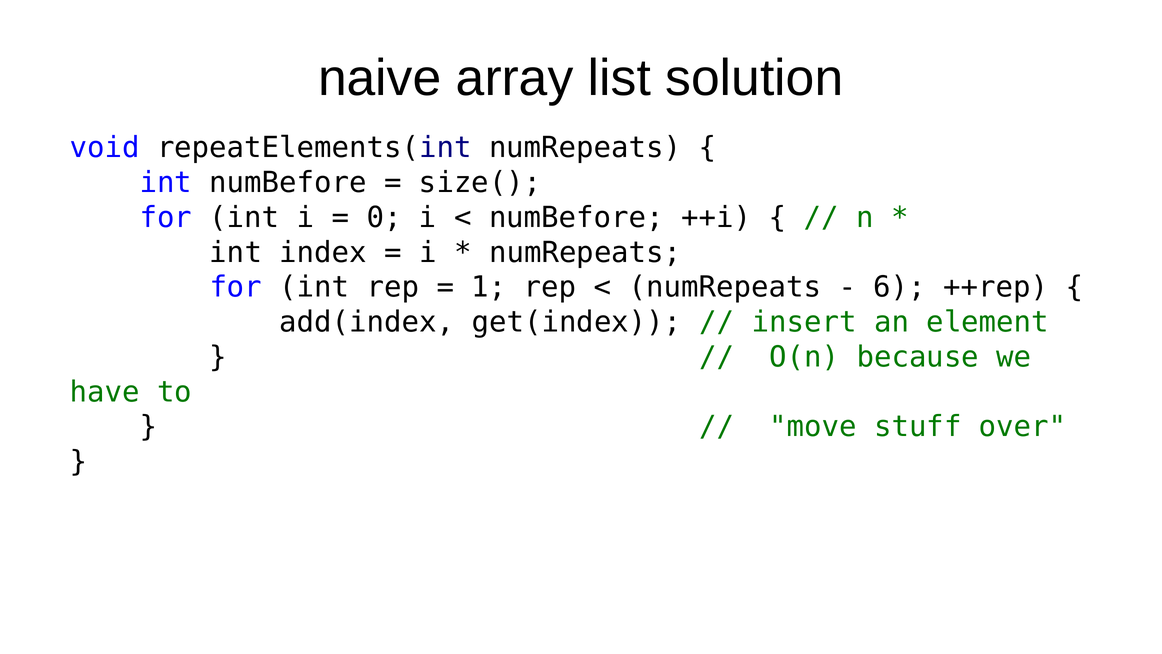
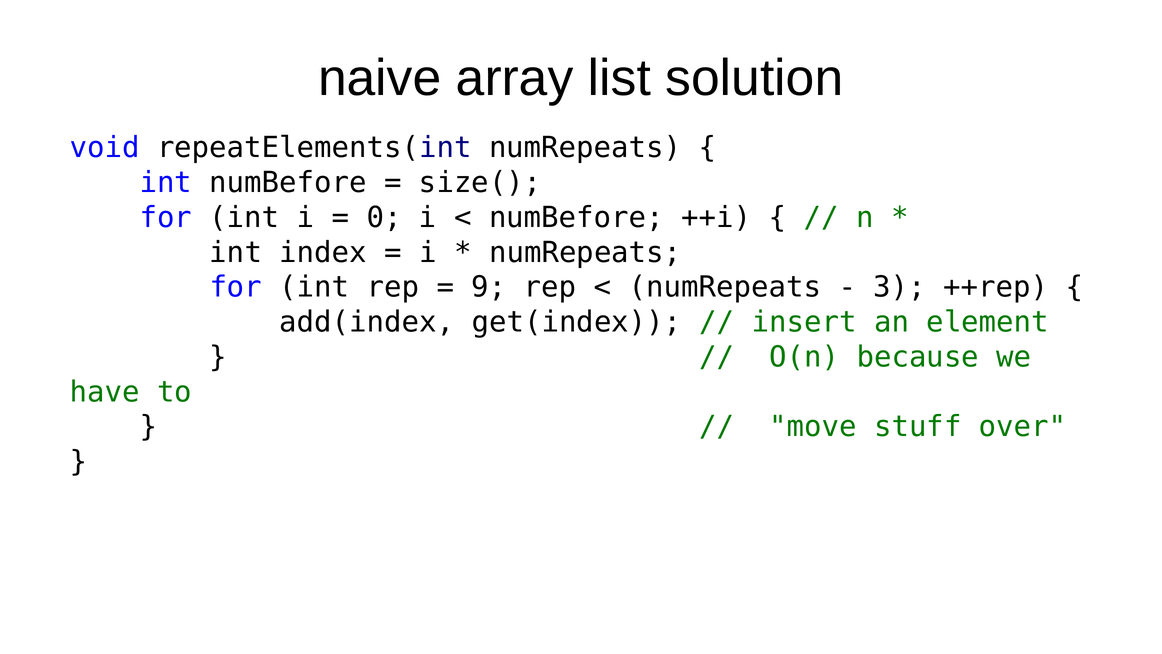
1: 1 -> 9 (489, 287)
6: 6 -> 3 (900, 287)
